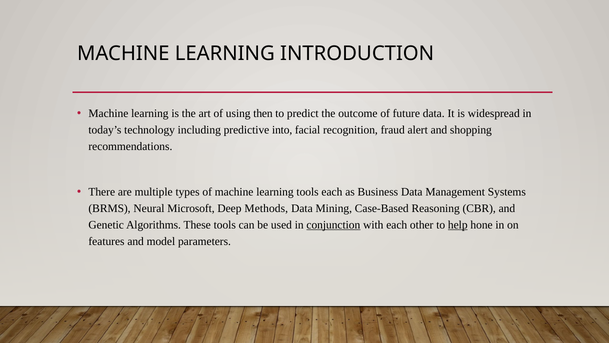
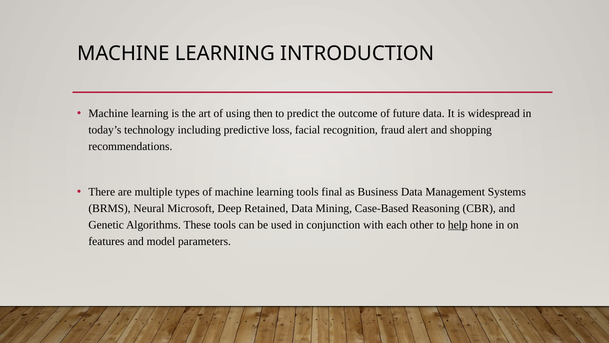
into: into -> loss (282, 130)
tools each: each -> final (332, 192)
Methods: Methods -> Retained (266, 208)
conjunction underline: present -> none (333, 225)
